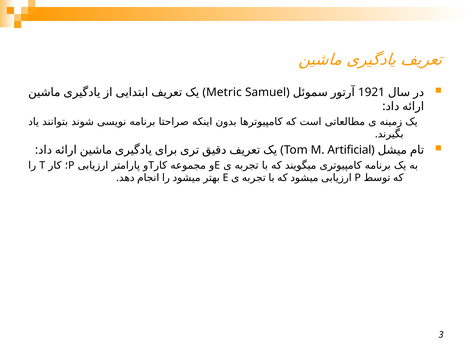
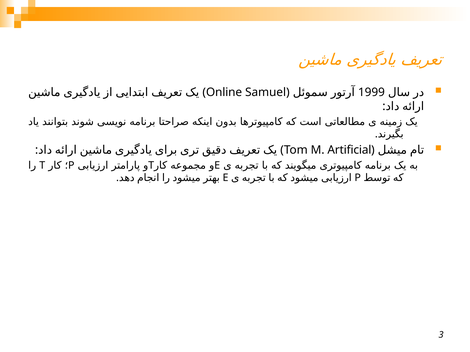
Metric: Metric -> Online (224, 92)
1921: 1921 -> 1999 (371, 92)
